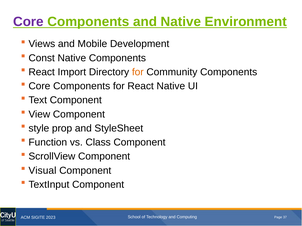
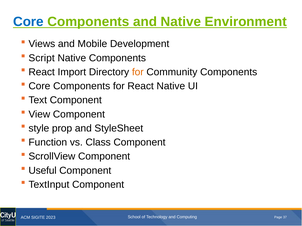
Core colour: purple -> blue (28, 22)
Const: Const -> Script (42, 58)
Visual: Visual -> Useful (43, 171)
